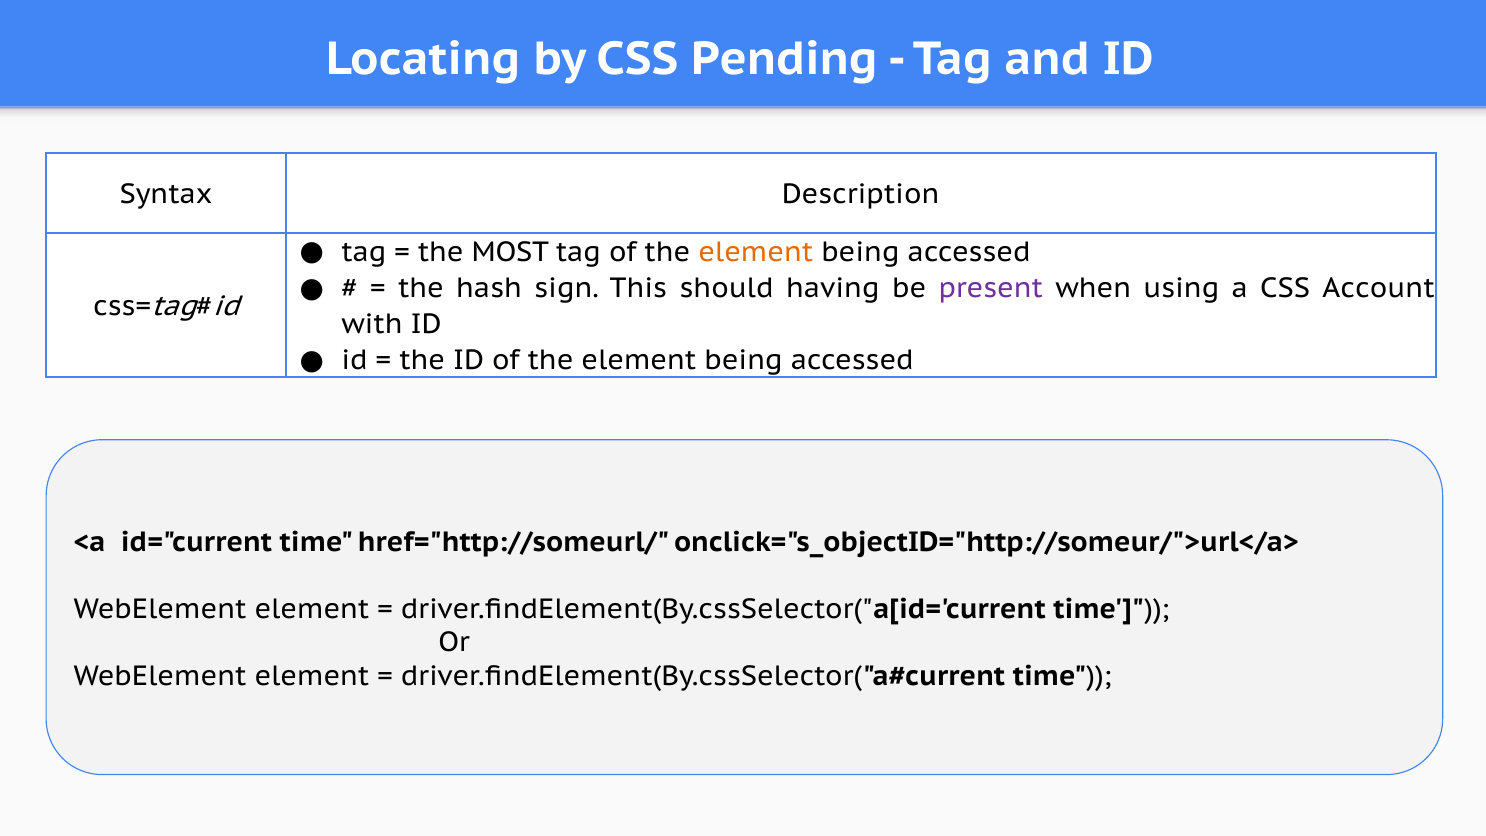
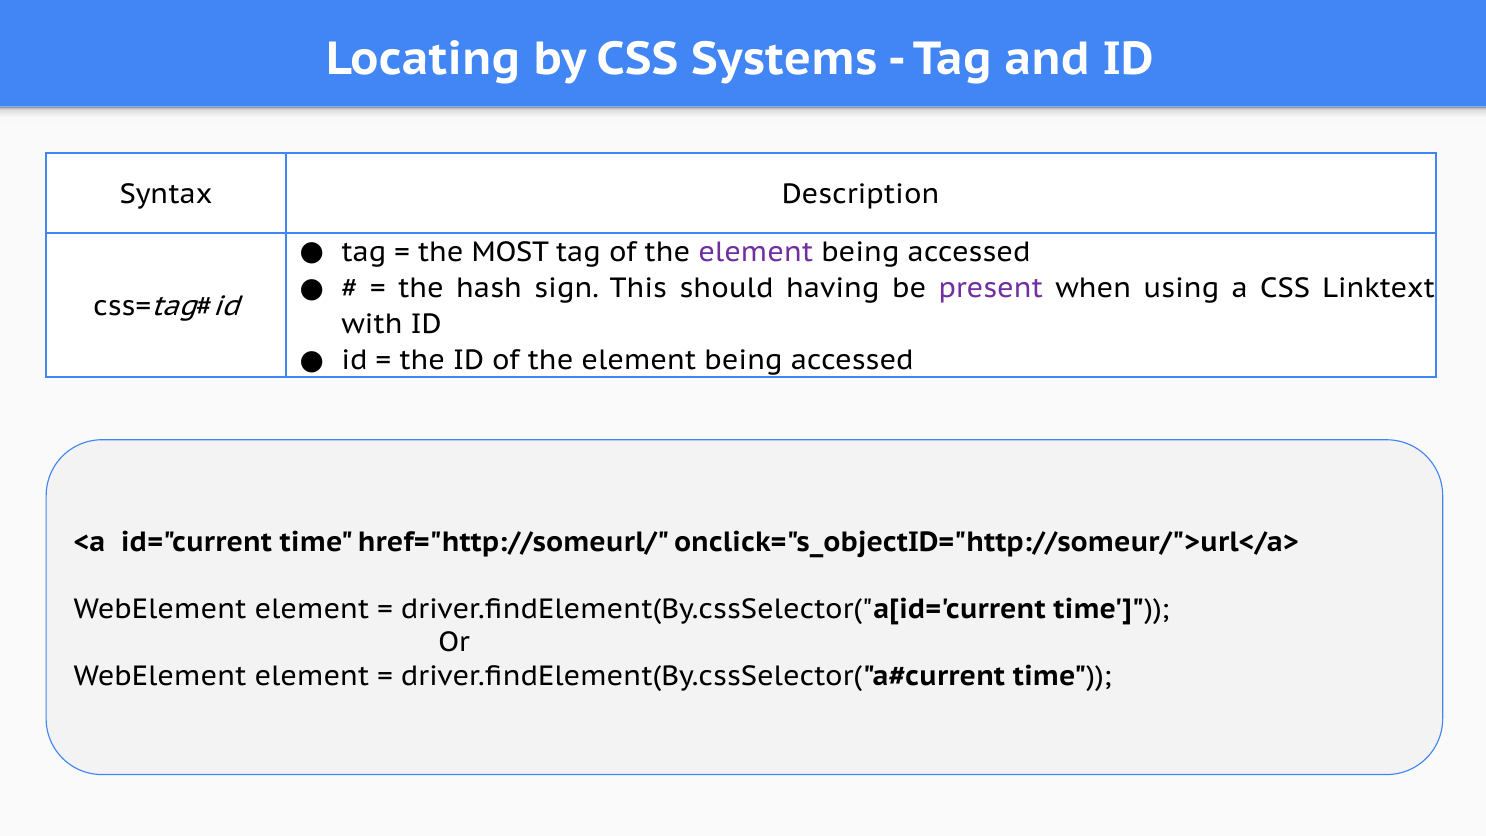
Pending: Pending -> Systems (784, 59)
element colour: orange -> purple (756, 252)
Account: Account -> Linktext (1379, 288)
